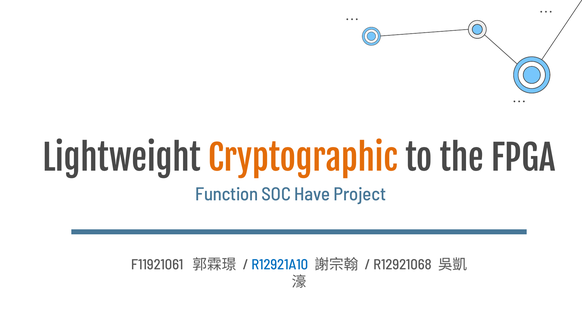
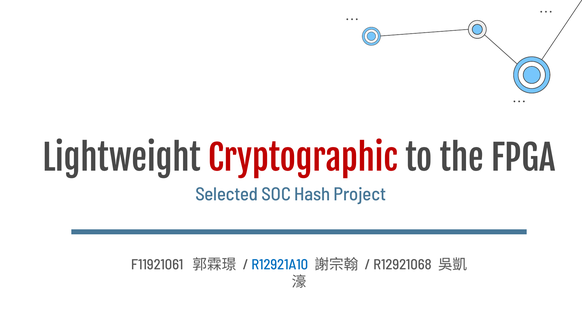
Cryptographic colour: orange -> red (303, 160)
Function: Function -> Selected (227, 195)
Have: Have -> Hash (312, 195)
